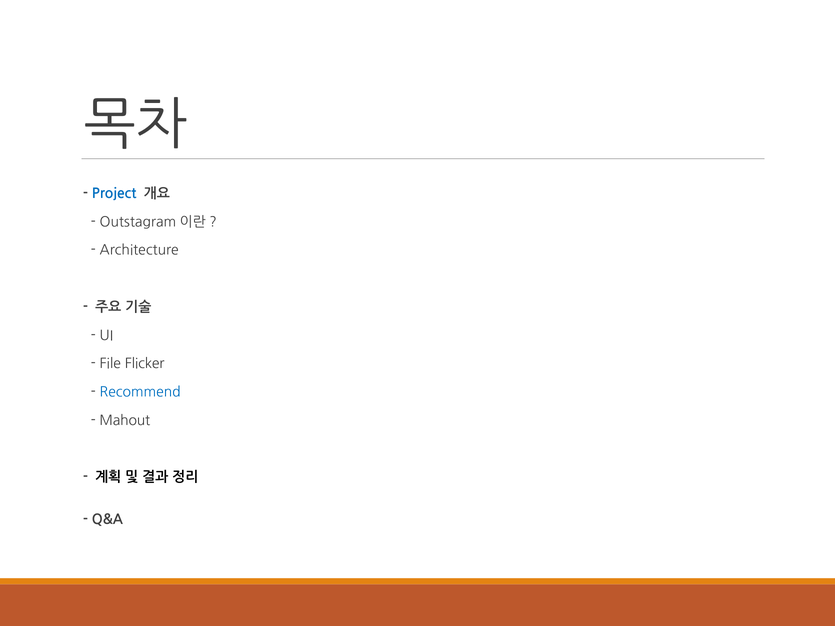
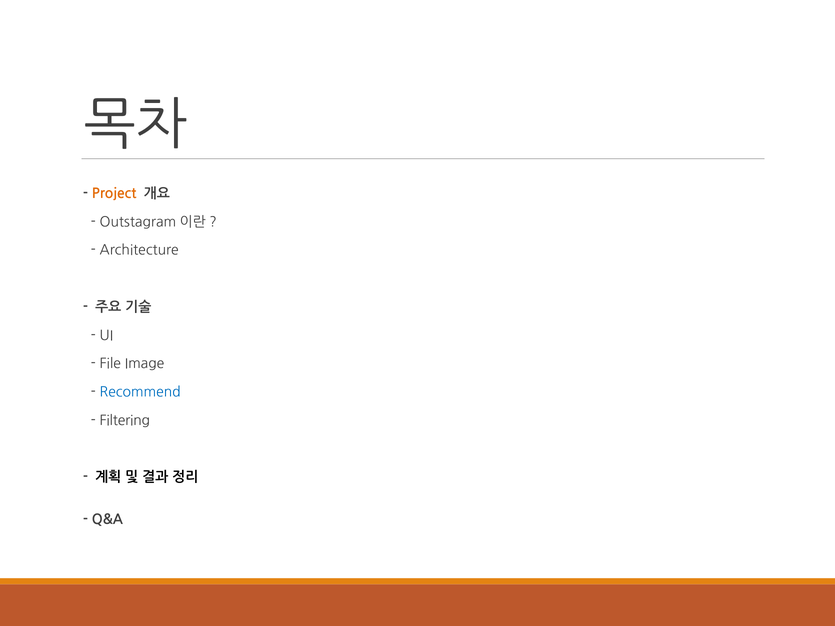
Project colour: blue -> orange (114, 194)
Flicker: Flicker -> Image (145, 364)
Mahout: Mahout -> Filtering (125, 421)
